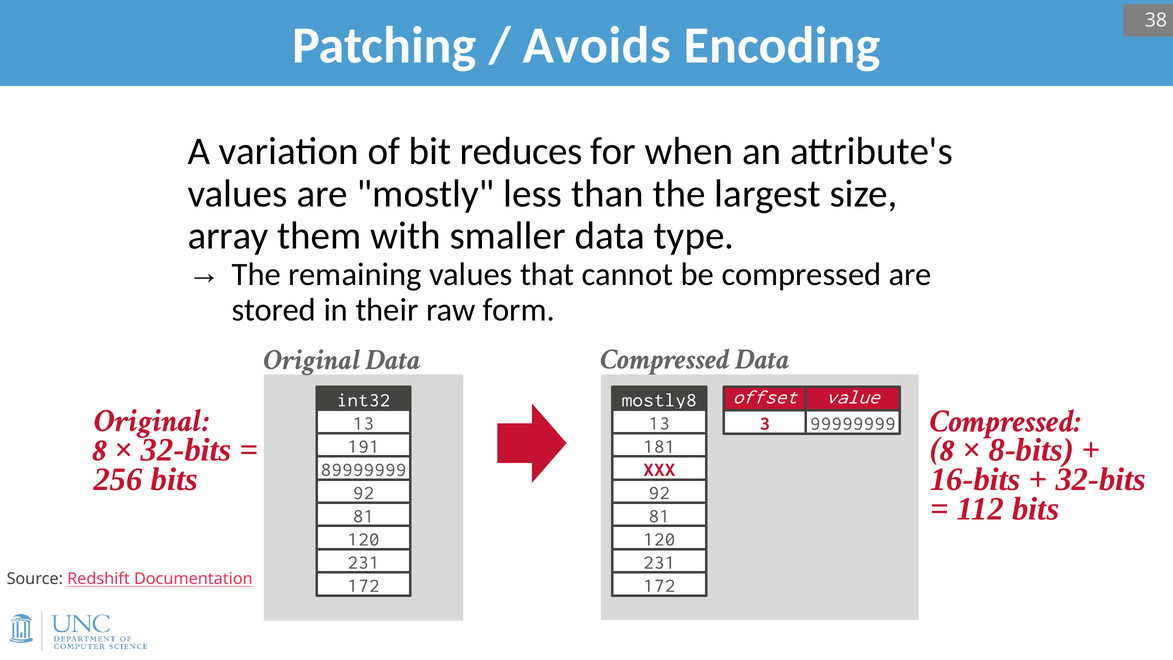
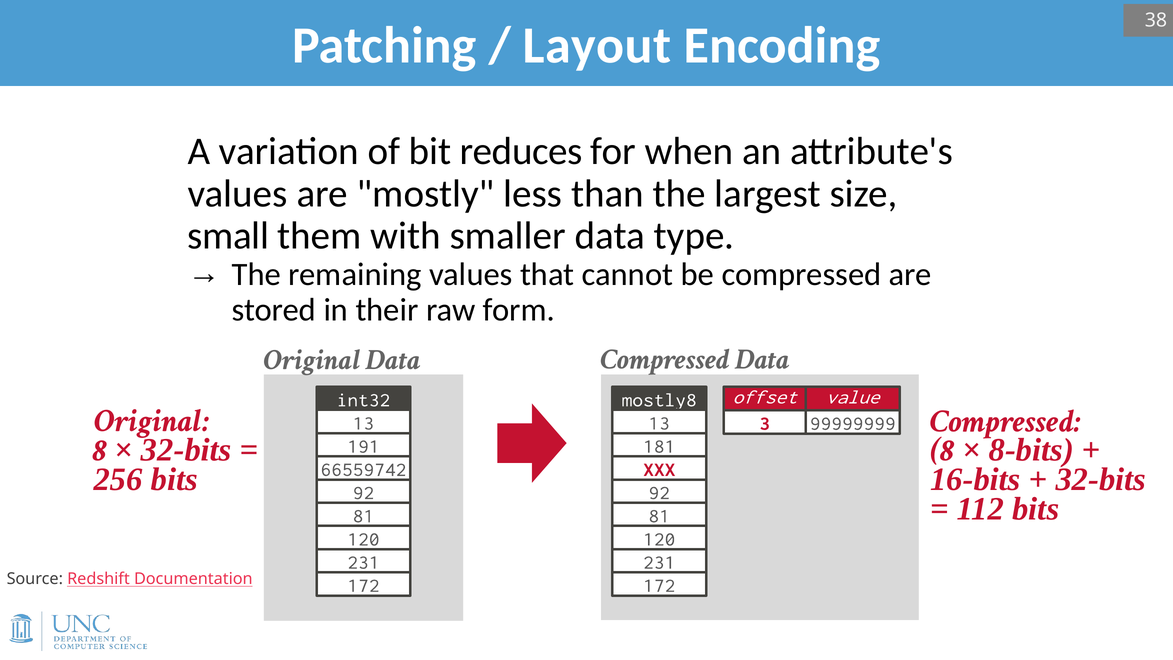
Avoids: Avoids -> Layout (597, 45)
array: array -> small (228, 236)
89999999: 89999999 -> 66559742 (363, 469)
